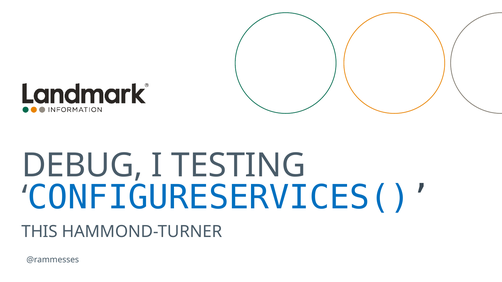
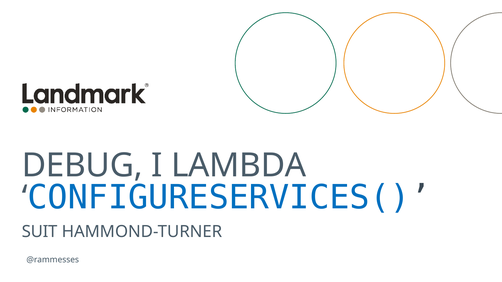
TESTING: TESTING -> LAMBDA (239, 166)
THIS: THIS -> SUIT (40, 232)
